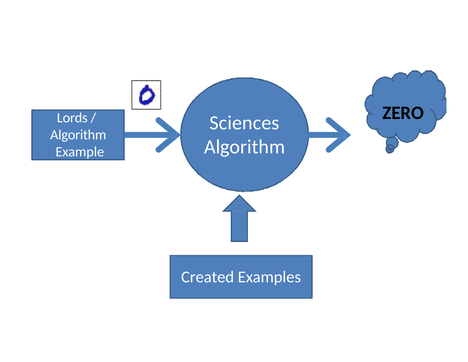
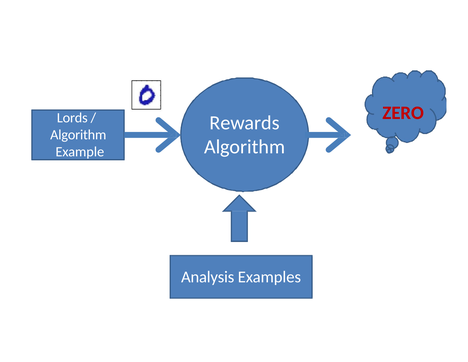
ZERO colour: black -> red (403, 113)
Sciences: Sciences -> Rewards (245, 123)
Created: Created -> Analysis (208, 277)
